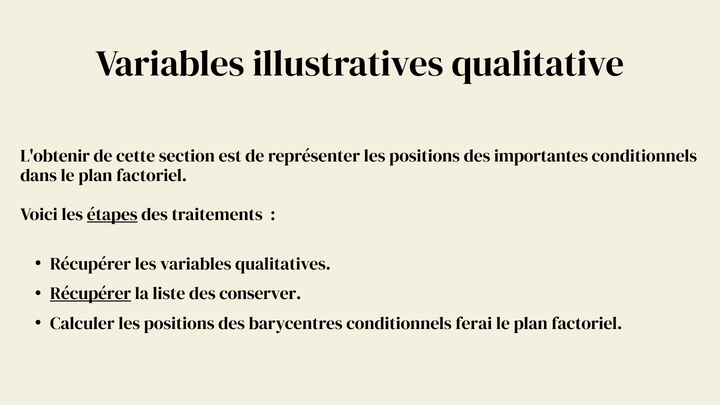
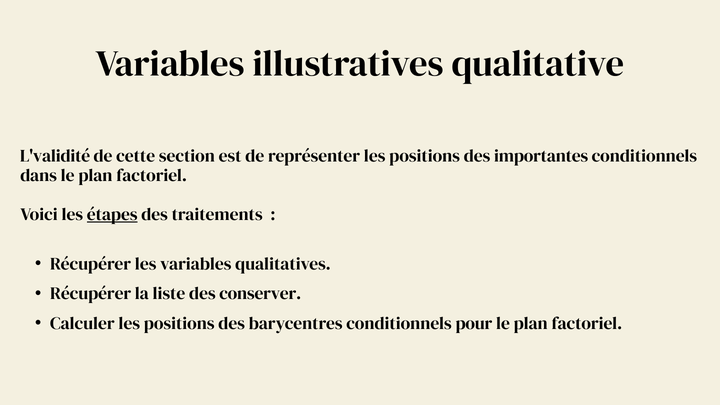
L'obtenir: L'obtenir -> L'validité (55, 156)
Récupérer underline: present -> none (91, 294)
ferai: ferai -> pour (474, 324)
